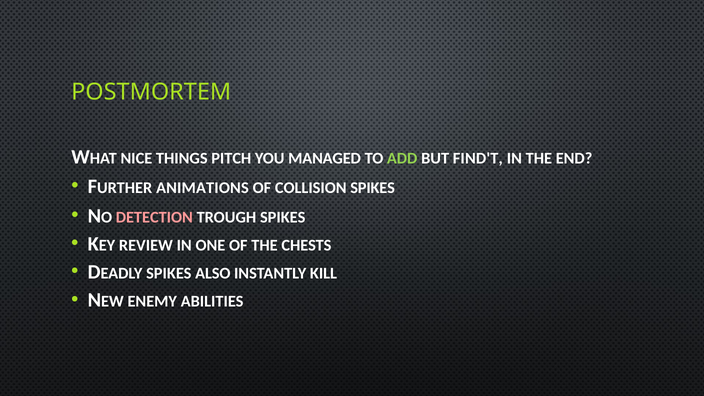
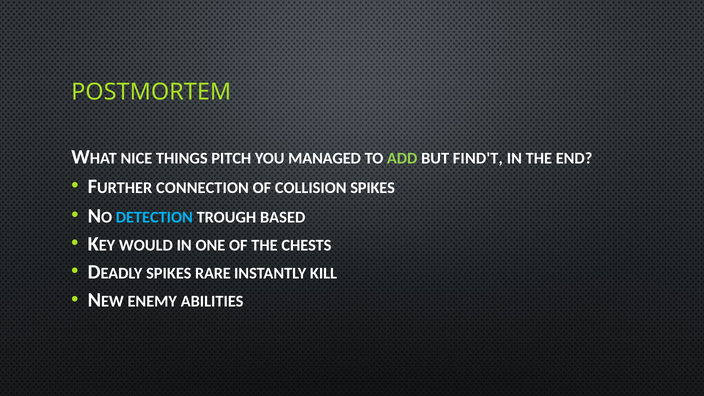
ANIMATIONS: ANIMATIONS -> CONNECTION (202, 188)
DETECTION colour: pink -> light blue (154, 217)
TROUGH SPIKES: SPIKES -> BASED (283, 217)
REVIEW: REVIEW -> WOULD (146, 245)
ALSO: ALSO -> RARE (213, 273)
